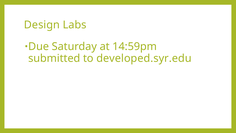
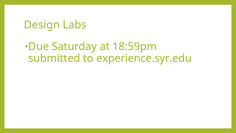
14:59pm: 14:59pm -> 18:59pm (135, 46)
developed.syr.edu: developed.syr.edu -> experience.syr.edu (144, 58)
